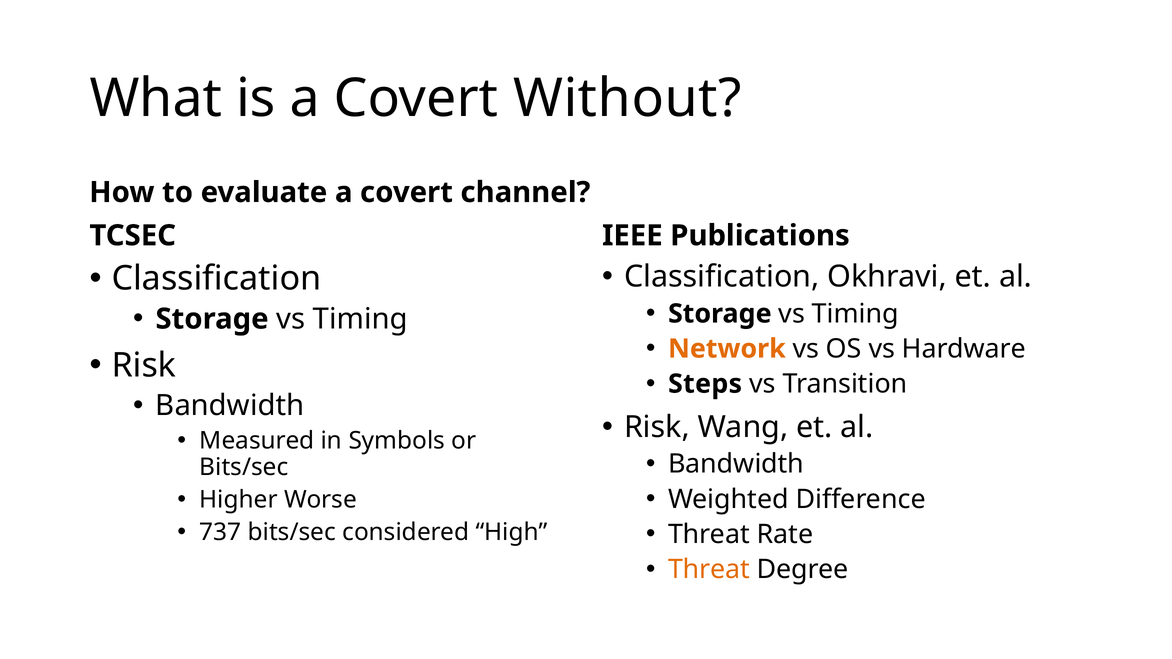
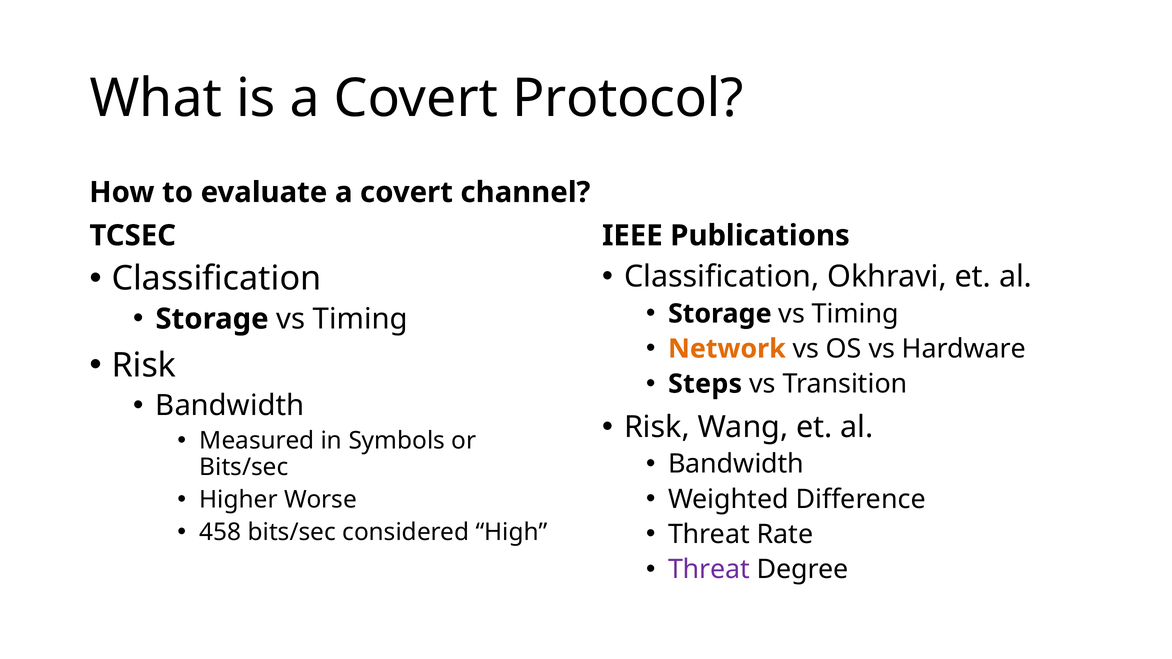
Without: Without -> Protocol (628, 98)
737: 737 -> 458 (220, 532)
Threat colour: orange -> purple (709, 570)
